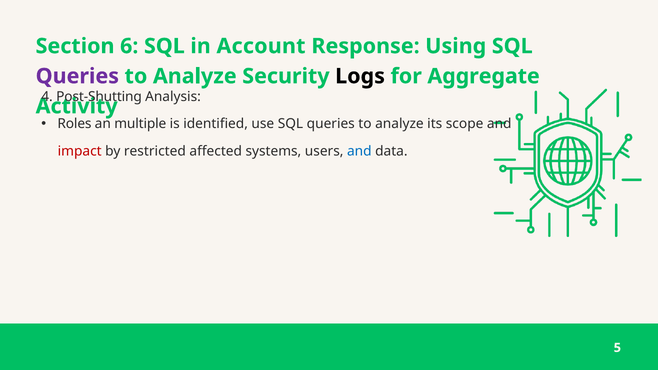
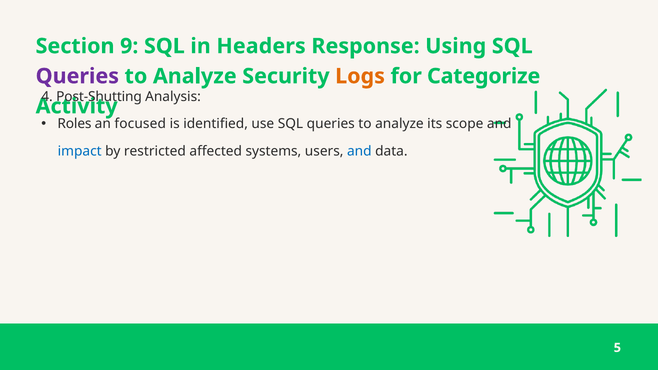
6: 6 -> 9 (129, 46)
Account: Account -> Headers (261, 46)
Logs colour: black -> orange (360, 76)
Aggregate: Aggregate -> Categorize (484, 76)
multiple: multiple -> focused (140, 124)
impact colour: red -> blue (80, 151)
